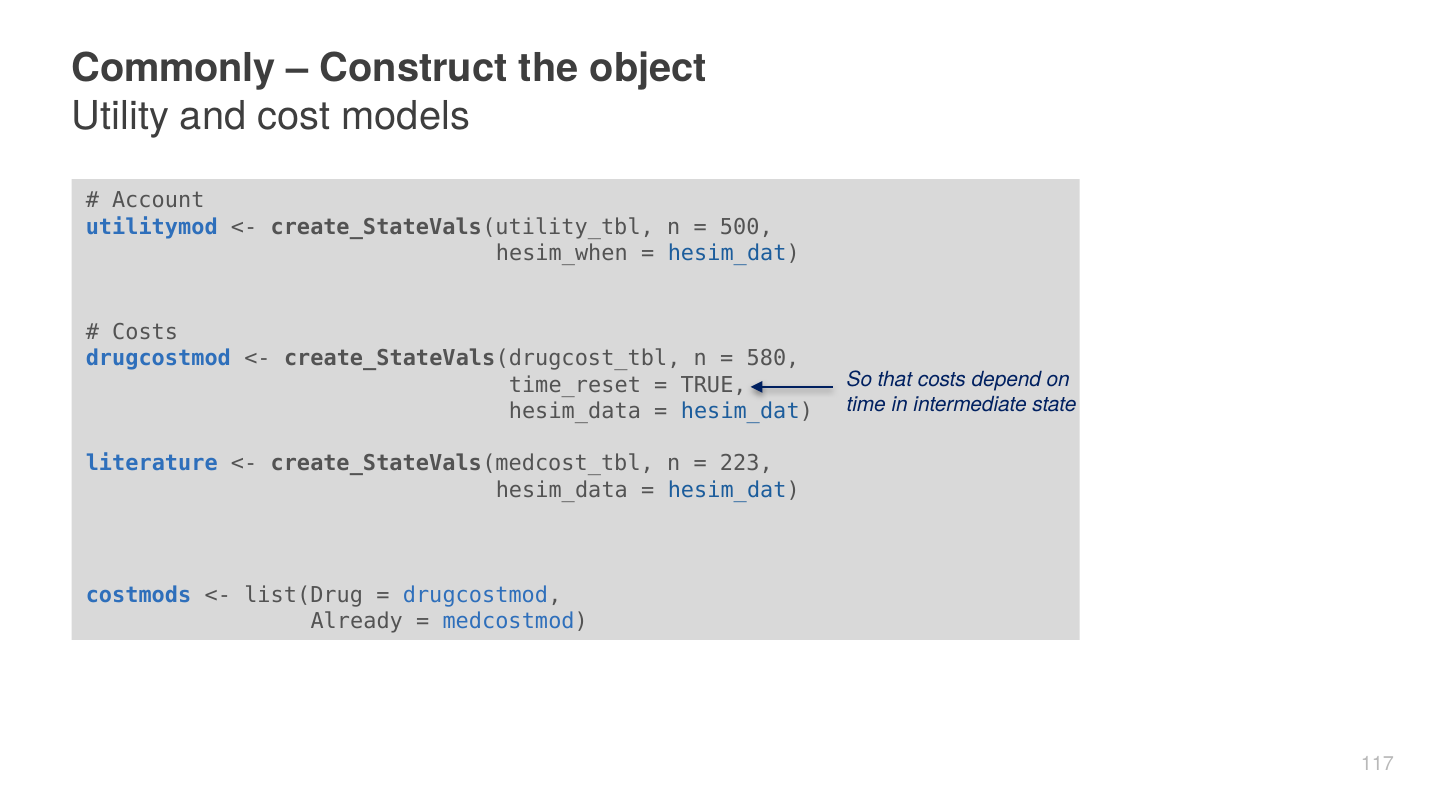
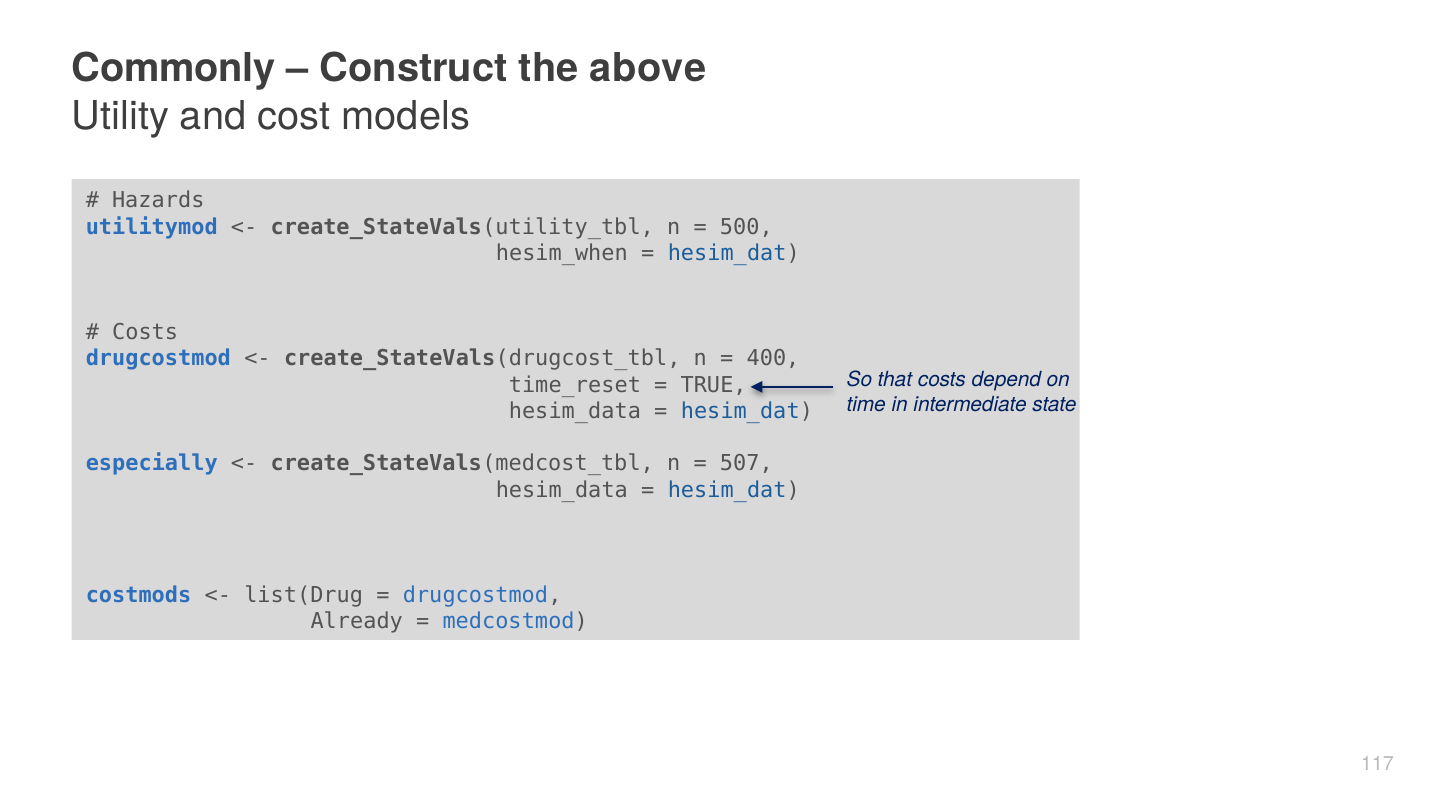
object: object -> above (648, 68)
Account: Account -> Hazards (158, 201)
580: 580 -> 400 (773, 359)
literature: literature -> especially (152, 464)
223: 223 -> 507 (746, 464)
